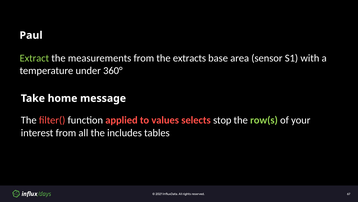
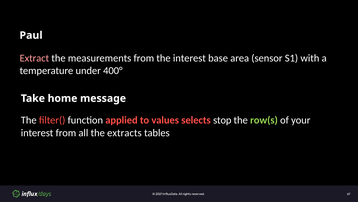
Extract colour: light green -> pink (34, 58)
the extracts: extracts -> interest (189, 58)
360°: 360° -> 400° (113, 71)
includes: includes -> extracts (124, 132)
